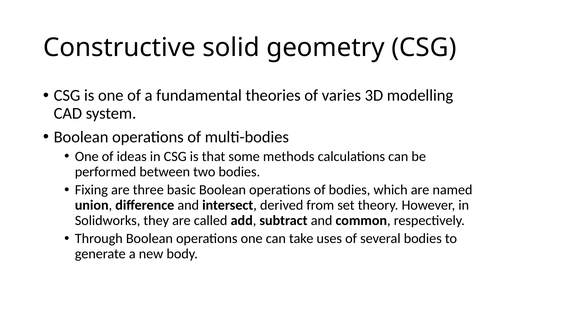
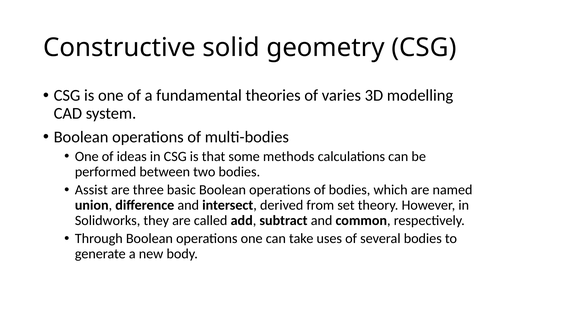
Fixing: Fixing -> Assist (91, 190)
